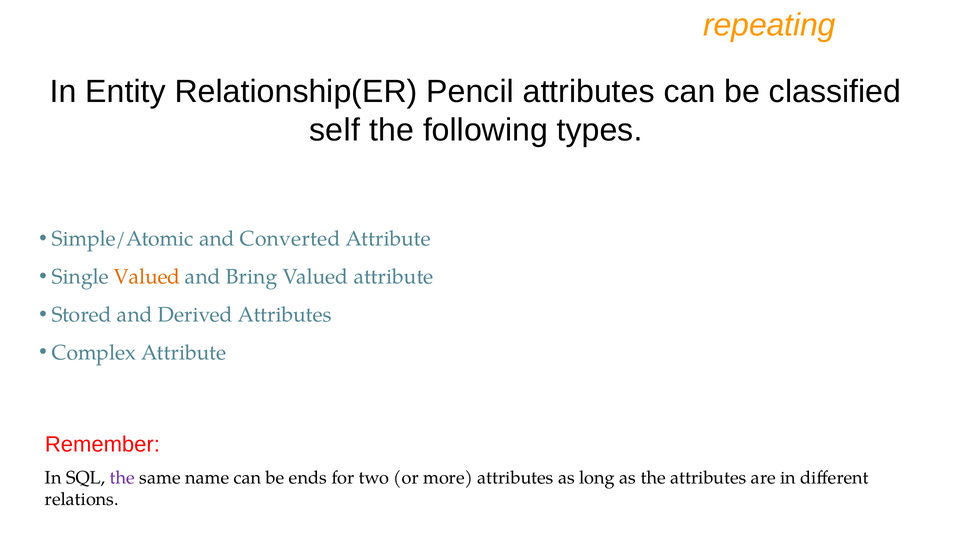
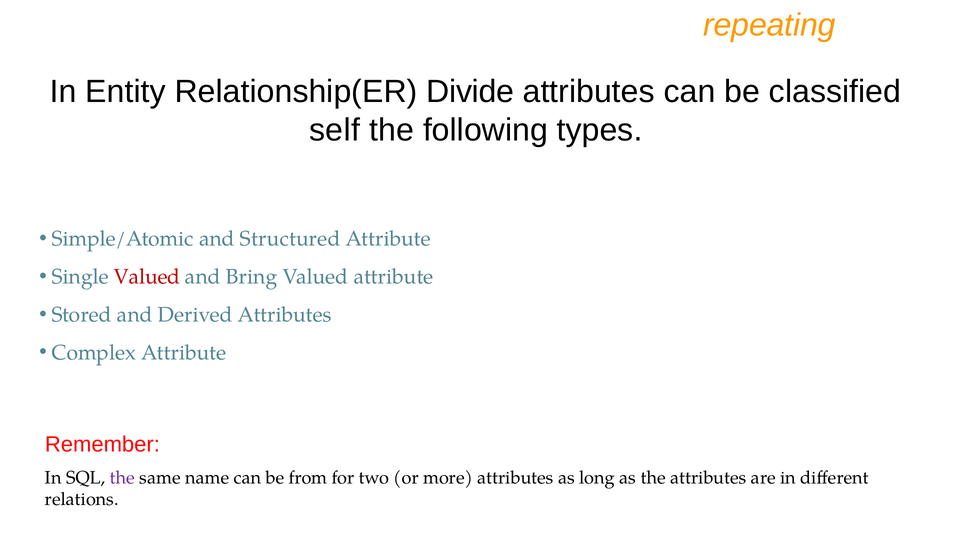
Pencil: Pencil -> Divide (470, 92)
Converted: Converted -> Structured (290, 239)
Valued colour: orange -> red (147, 277)
ends: ends -> from (308, 478)
